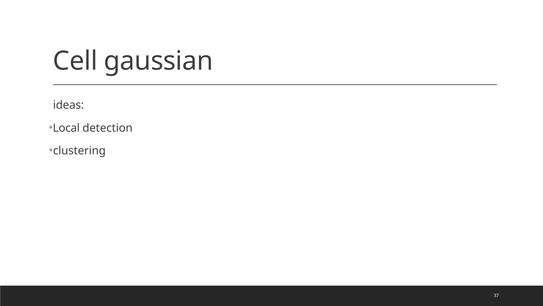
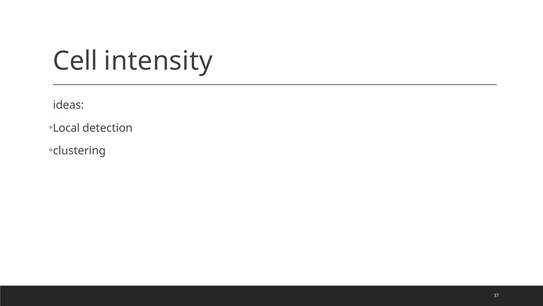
gaussian: gaussian -> intensity (158, 61)
